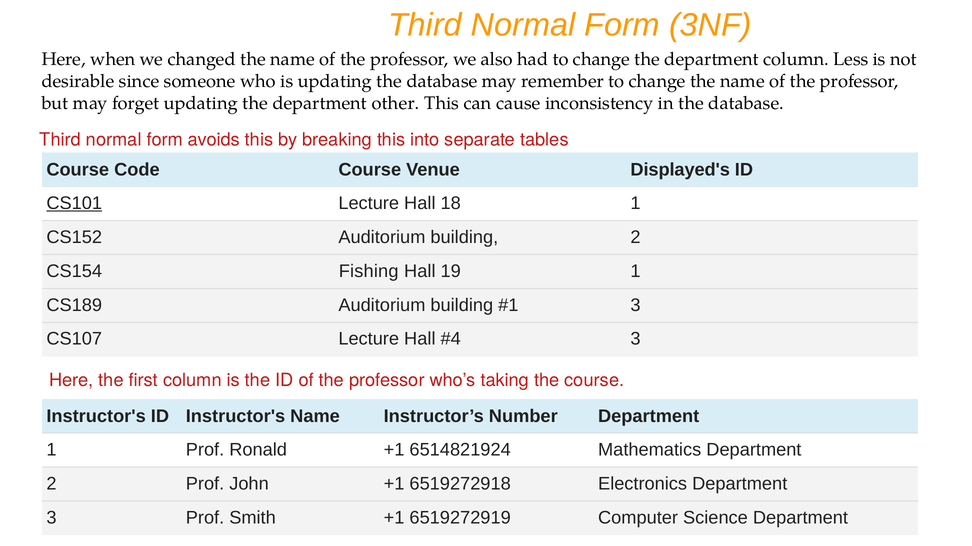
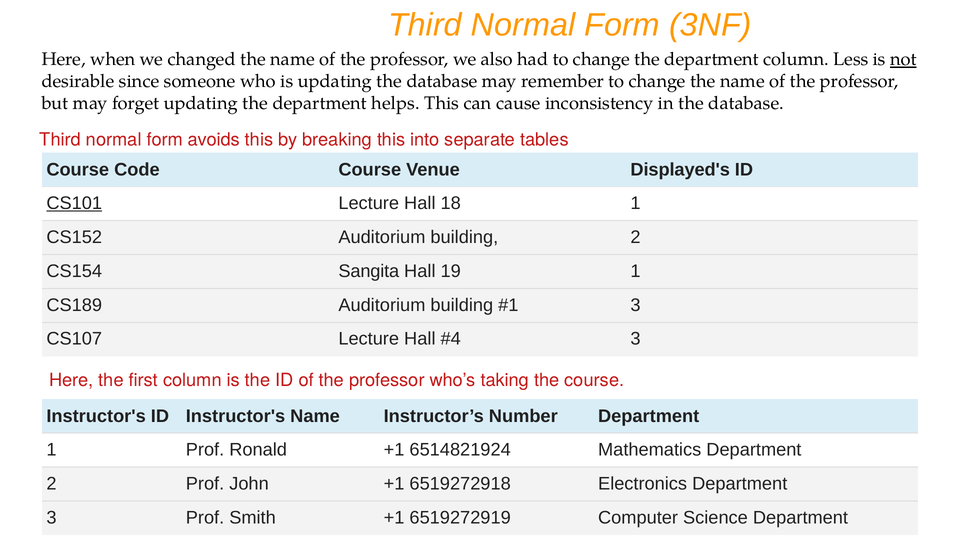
not underline: none -> present (903, 60)
other: other -> helps (396, 103)
Fishing: Fishing -> Sangita (369, 271)
